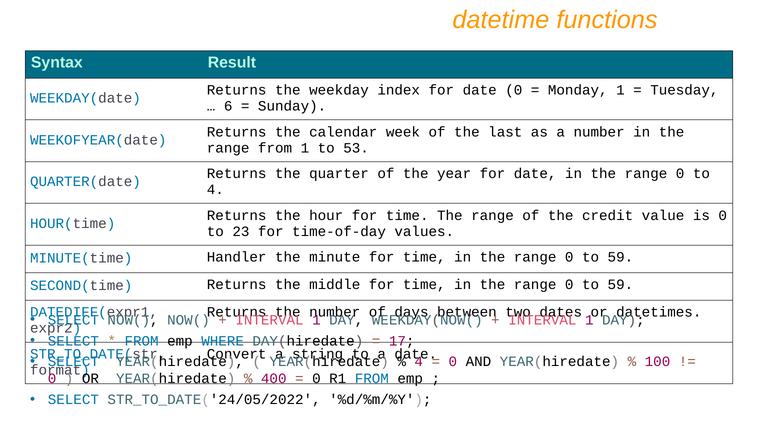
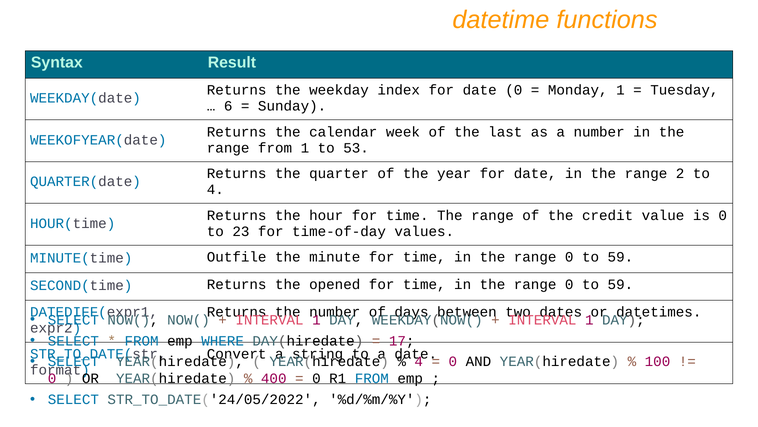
0: 0 -> 2 (680, 173)
Handler: Handler -> Outfile (237, 257)
middle: middle -> opened (335, 284)
